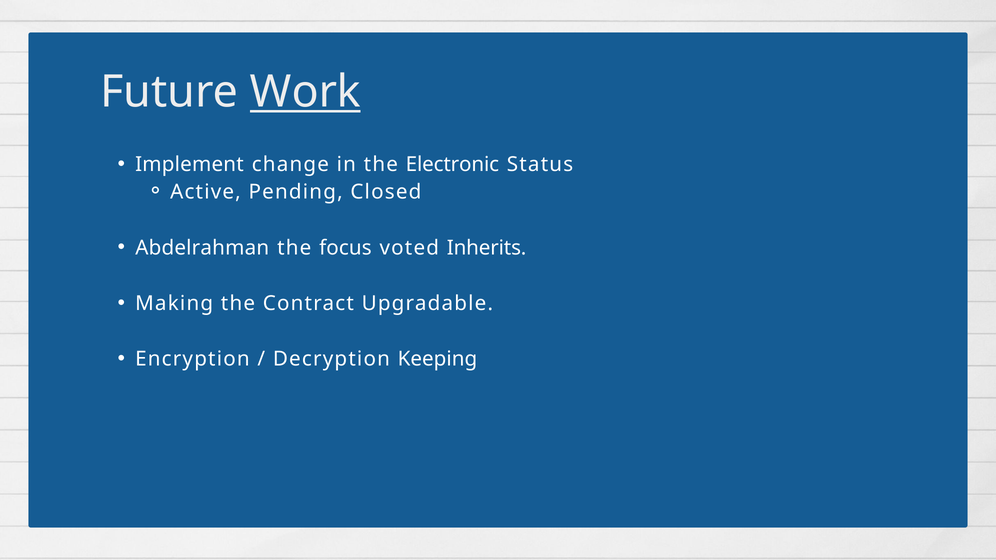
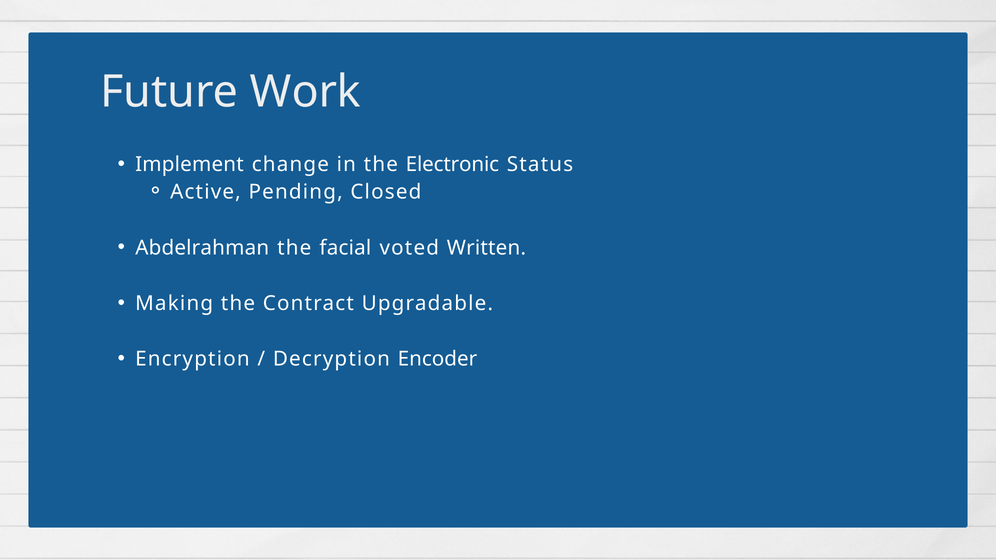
Work underline: present -> none (305, 92)
focus: focus -> facial (345, 248)
Inherits: Inherits -> Written (486, 248)
Keeping: Keeping -> Encoder (437, 359)
